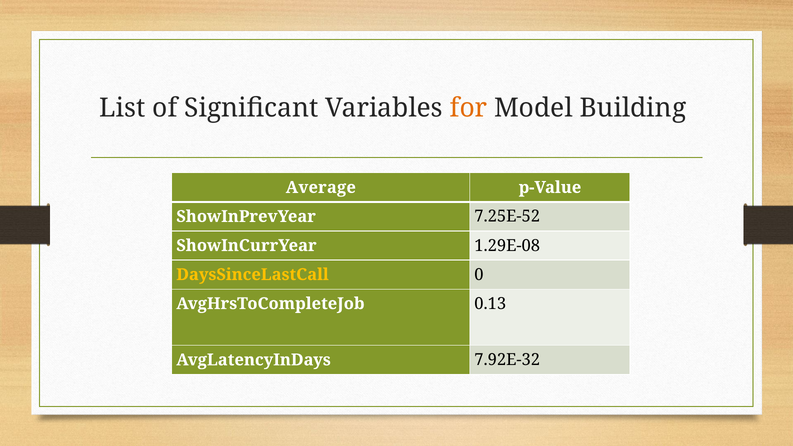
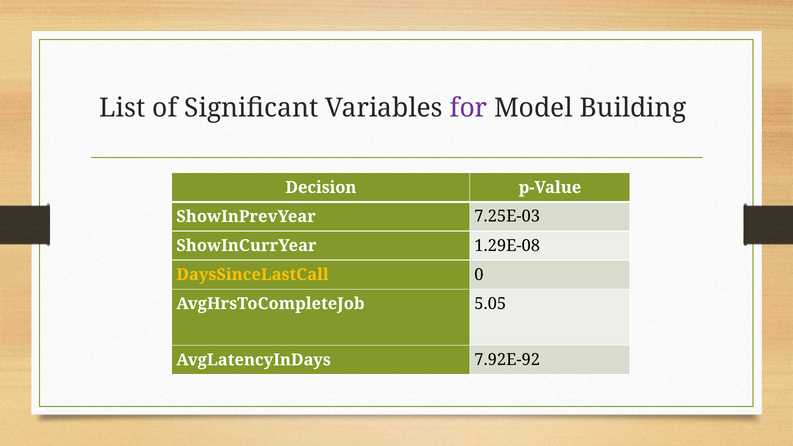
for colour: orange -> purple (468, 108)
Average: Average -> Decision (321, 187)
7.25E-52: 7.25E-52 -> 7.25E-03 (507, 217)
0.13: 0.13 -> 5.05 (490, 304)
7.92E-32: 7.92E-32 -> 7.92E-92 (507, 360)
